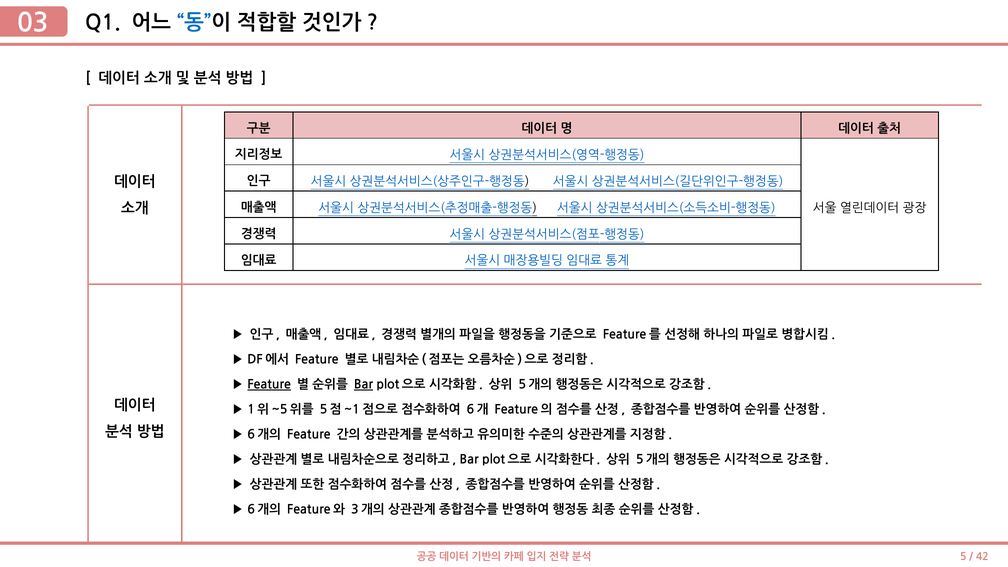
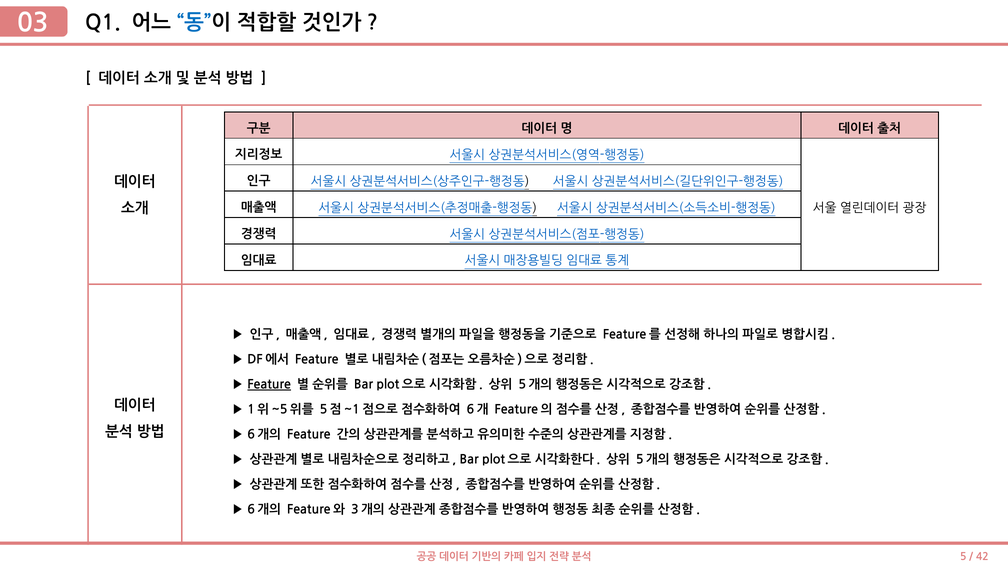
Bar underline: present -> none (363, 385)
